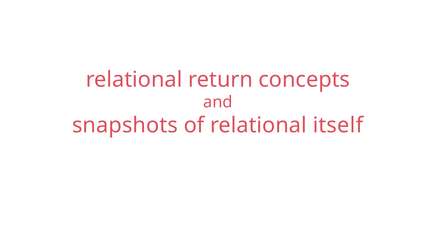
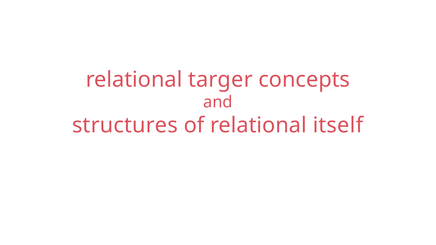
return: return -> targer (220, 80)
snapshots: snapshots -> structures (125, 125)
